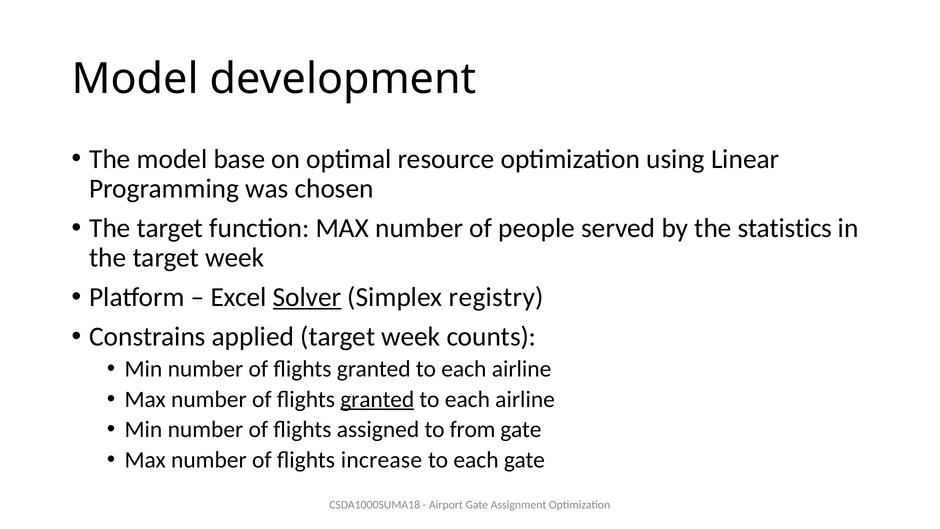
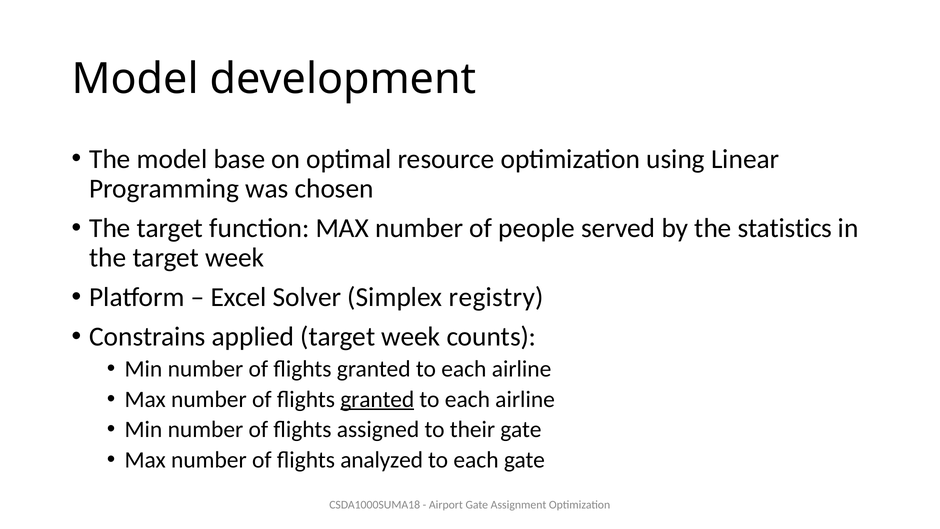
Solver underline: present -> none (307, 297)
from: from -> their (472, 429)
increase: increase -> analyzed (382, 460)
